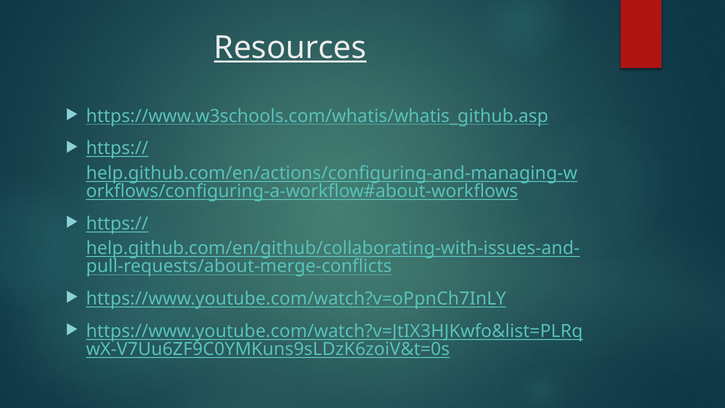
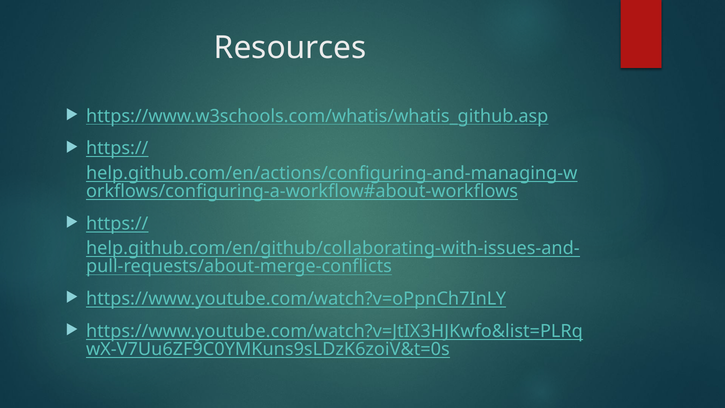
Resources underline: present -> none (290, 48)
